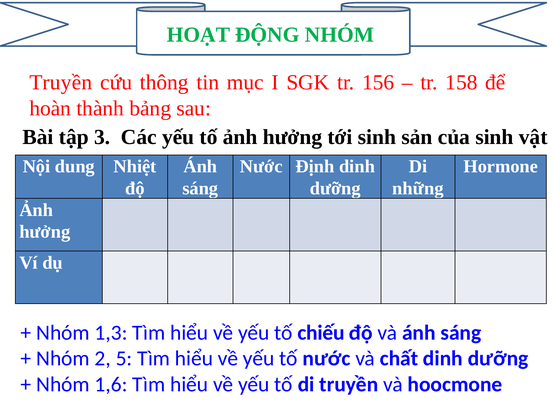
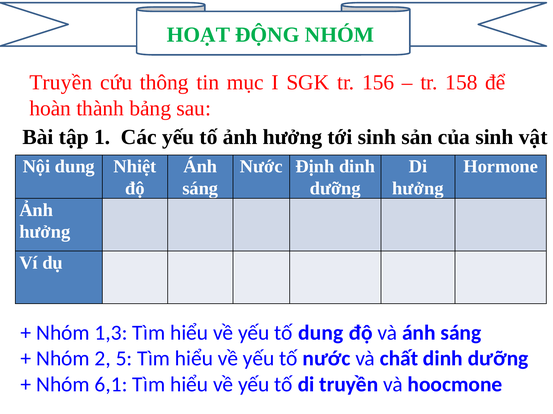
3: 3 -> 1 (102, 137)
những: những -> hưởng (418, 189)
tố chiếu: chiếu -> dung (321, 333)
1,6: 1,6 -> 6,1 (111, 385)
